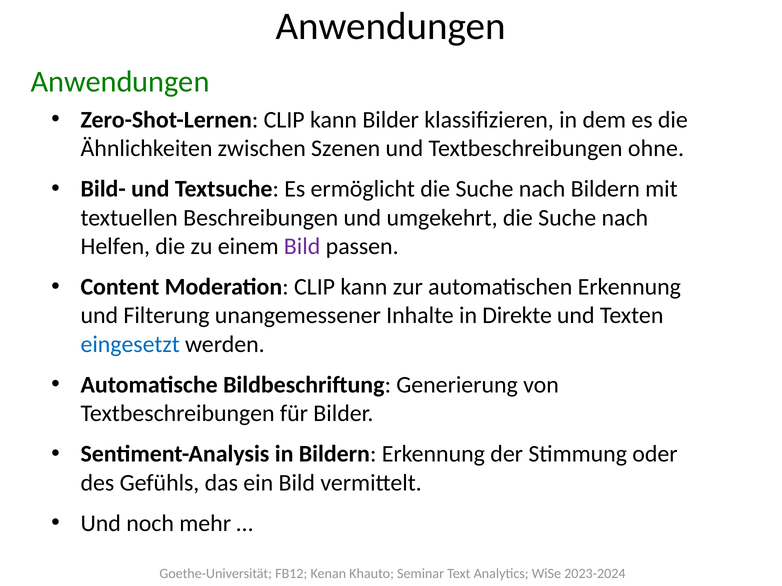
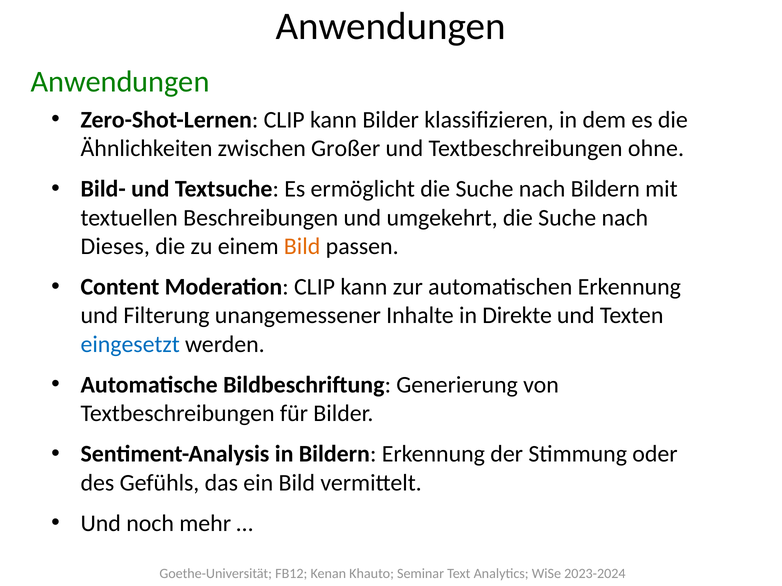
Szenen: Szenen -> Großer (346, 149)
Helfen: Helfen -> Dieses (115, 247)
Bild colour: purple -> orange (302, 247)
